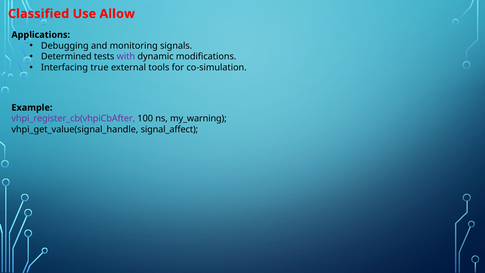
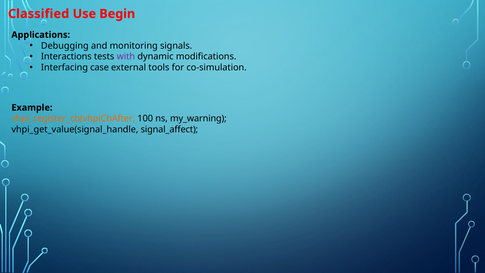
Allow: Allow -> Begin (117, 14)
Determined: Determined -> Interactions (66, 57)
true: true -> case (100, 68)
vhpi_register_cb(vhpiCbAfter colour: purple -> orange (73, 118)
